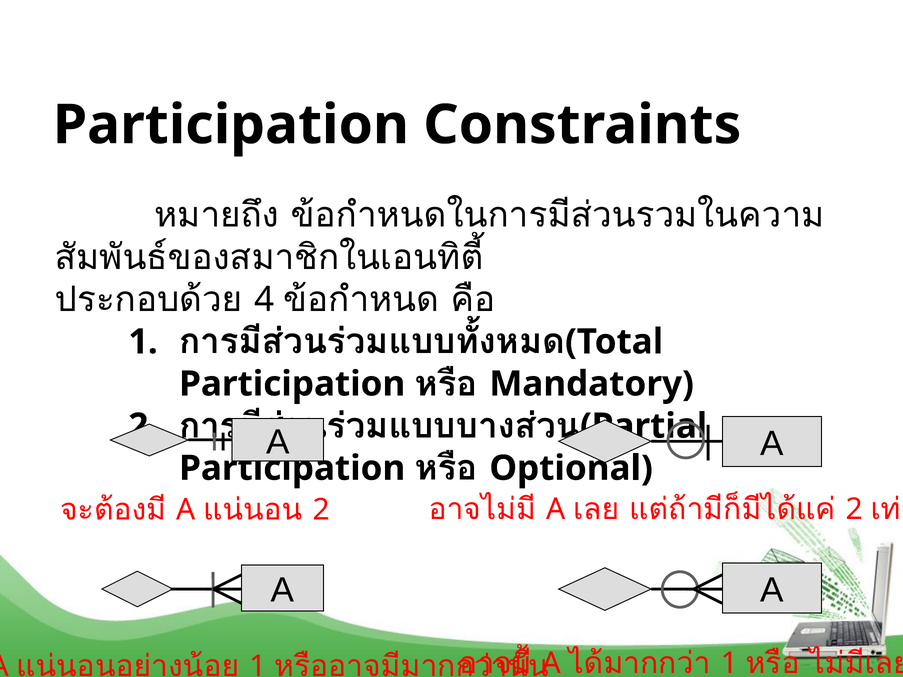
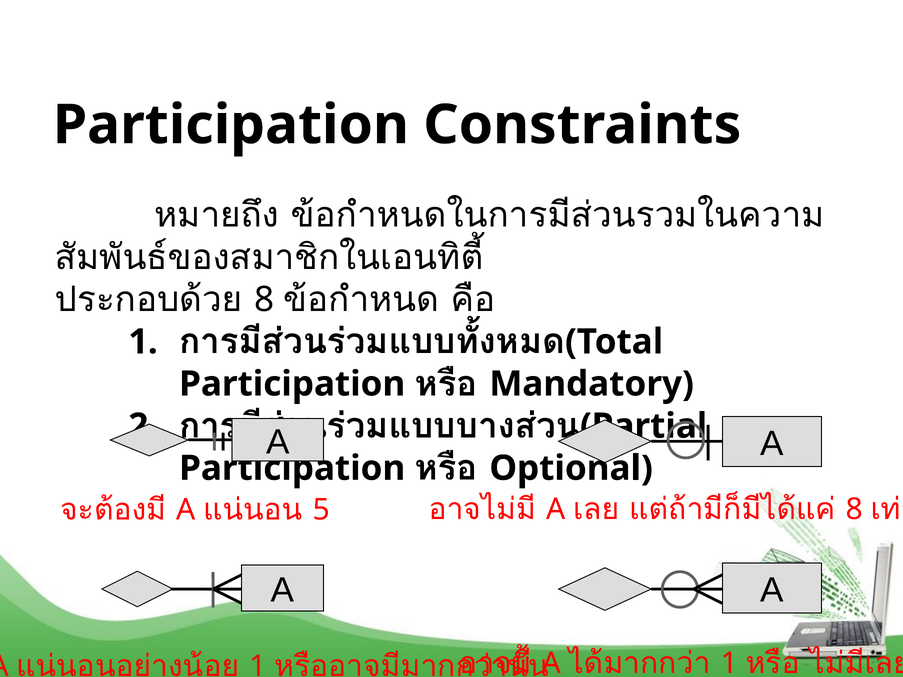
4: 4 -> 8 (264, 300)
2: 2 -> 8 (854, 510)
2: 2 -> 5 (321, 510)
